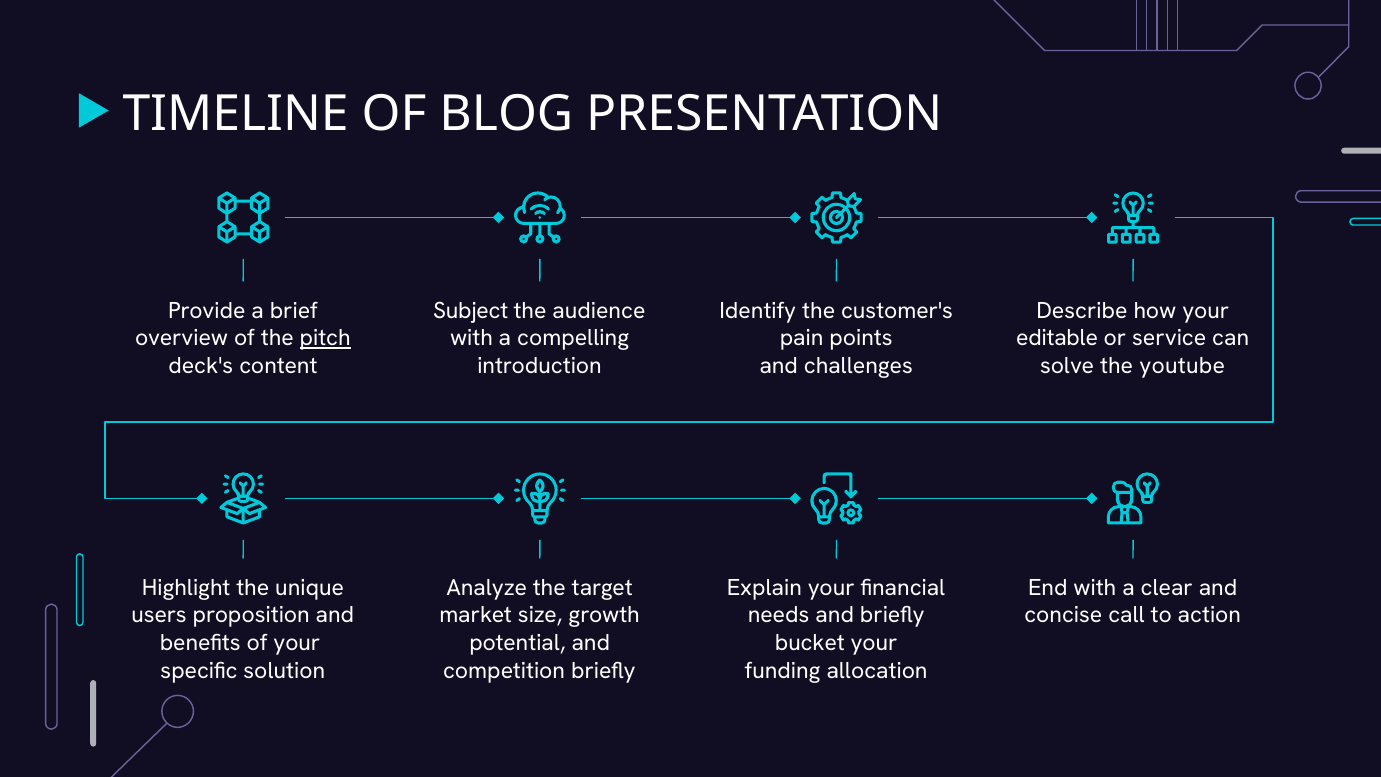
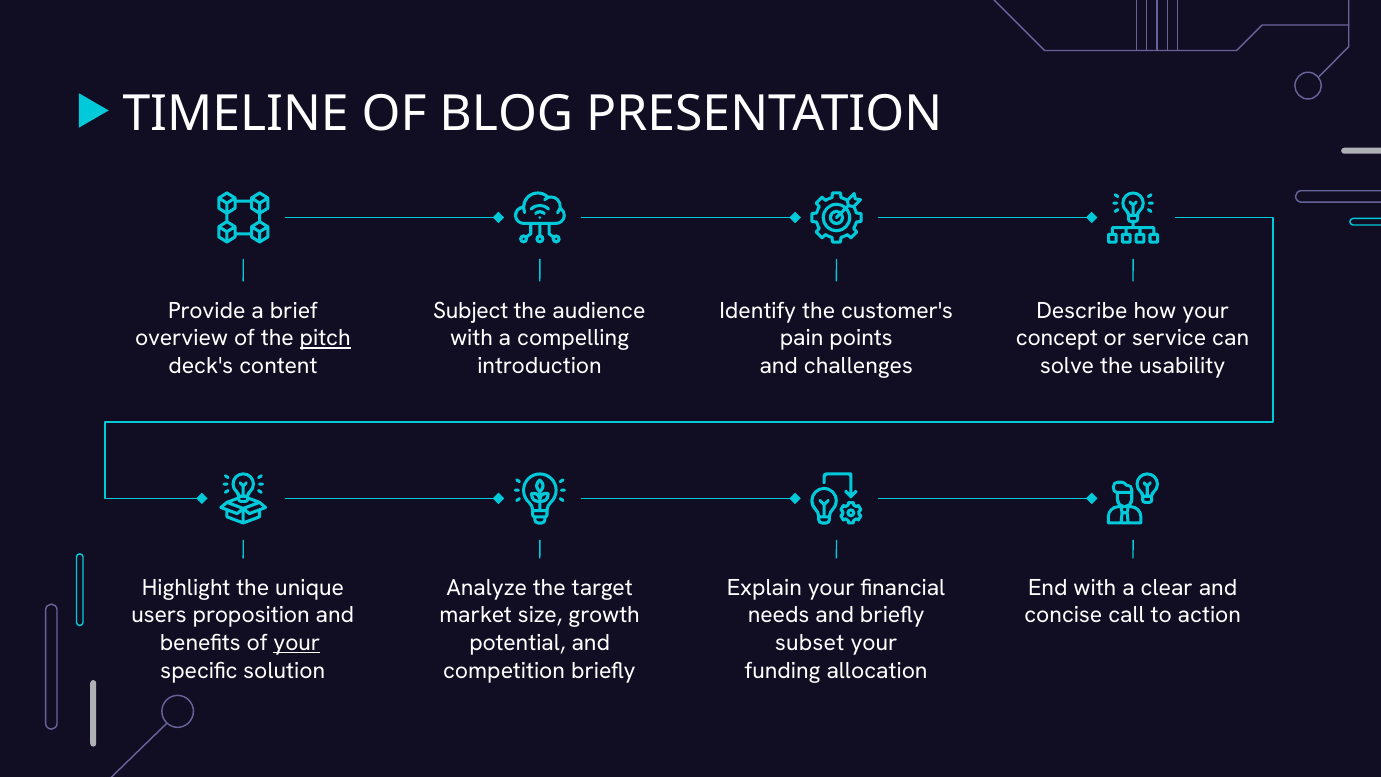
editable: editable -> concept (1057, 338)
youtube: youtube -> usability (1182, 366)
your underline: none -> present (297, 643)
bucket: bucket -> subset (810, 643)
